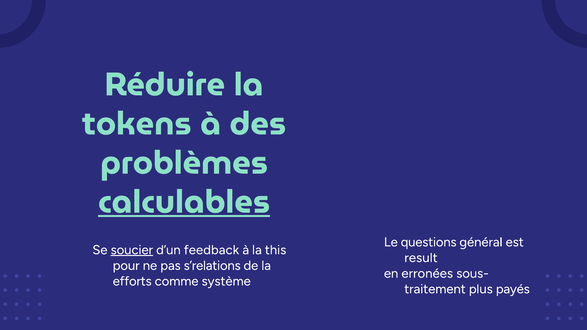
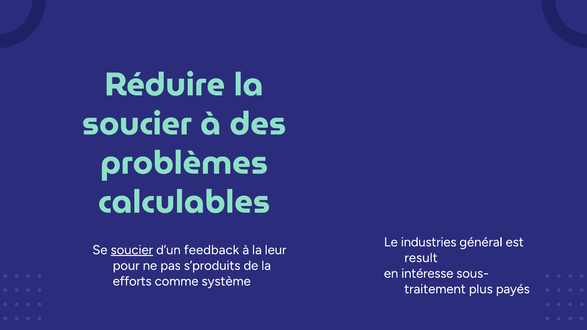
tokens: tokens -> soucier (137, 124)
calculables underline: present -> none (184, 202)
questions: questions -> industries (429, 242)
this: this -> leur (276, 250)
s’relations: s’relations -> s’produits (212, 266)
erronées: erronées -> intéresse (427, 274)
